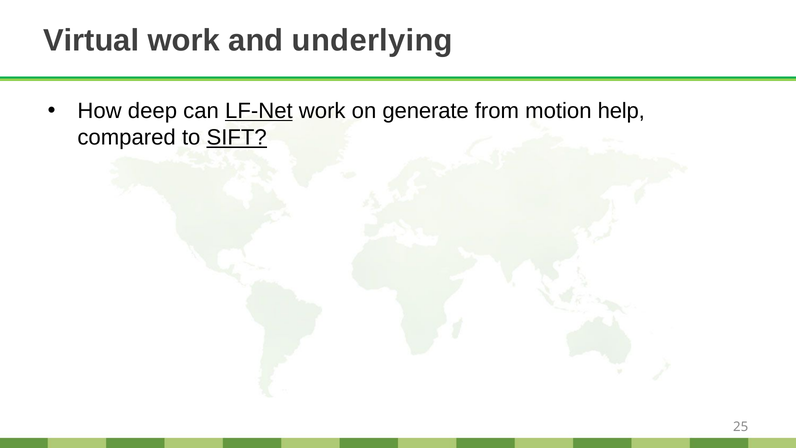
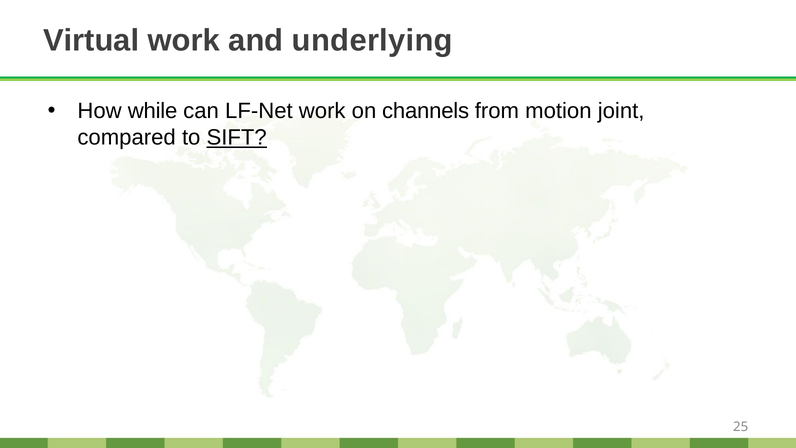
deep: deep -> while (153, 111)
LF-Net underline: present -> none (259, 111)
generate: generate -> channels (426, 111)
help: help -> joint (621, 111)
